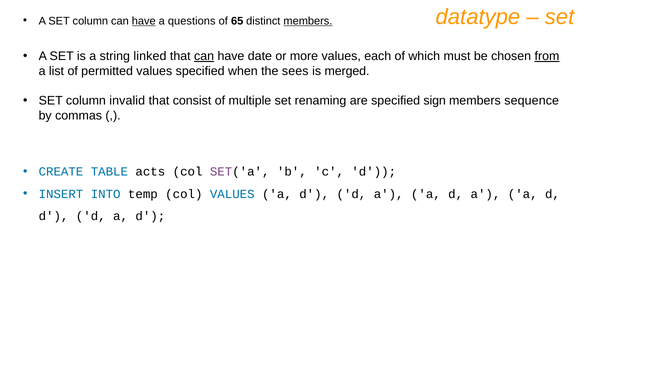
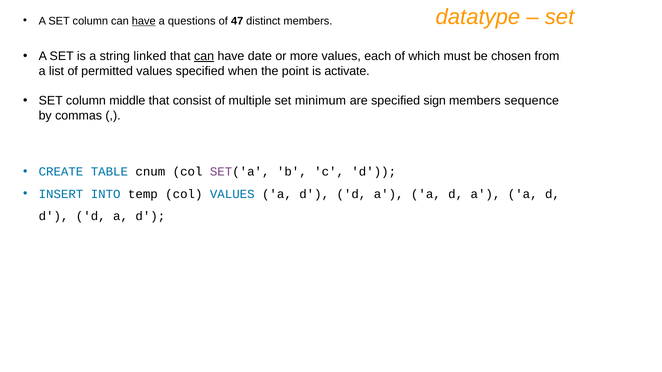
65: 65 -> 47 (237, 21)
members underline: present -> none (308, 21)
from underline: present -> none (547, 56)
sees: sees -> point (295, 71)
merged: merged -> activate (347, 71)
invalid: invalid -> middle (127, 101)
renaming: renaming -> minimum (320, 101)
acts: acts -> cnum (150, 172)
